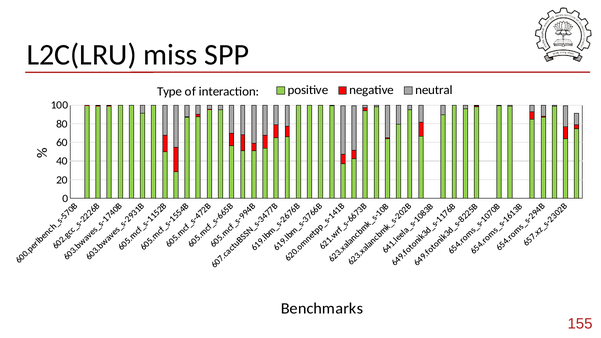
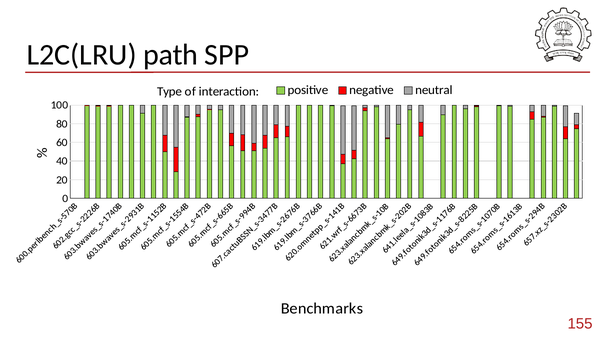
miss: miss -> path (171, 55)
